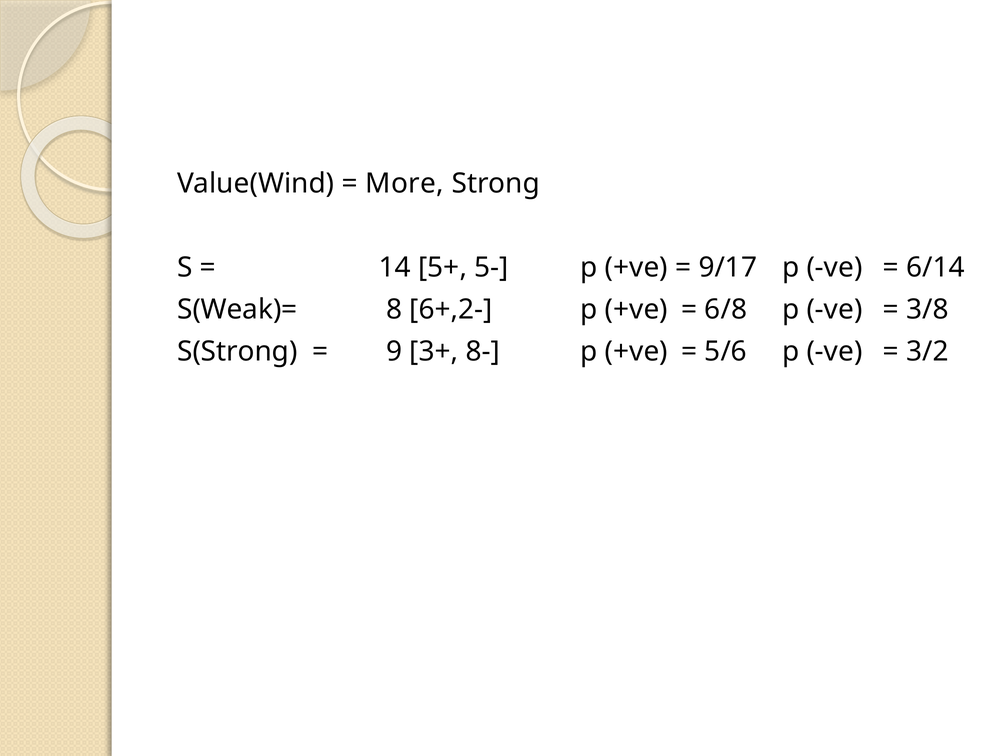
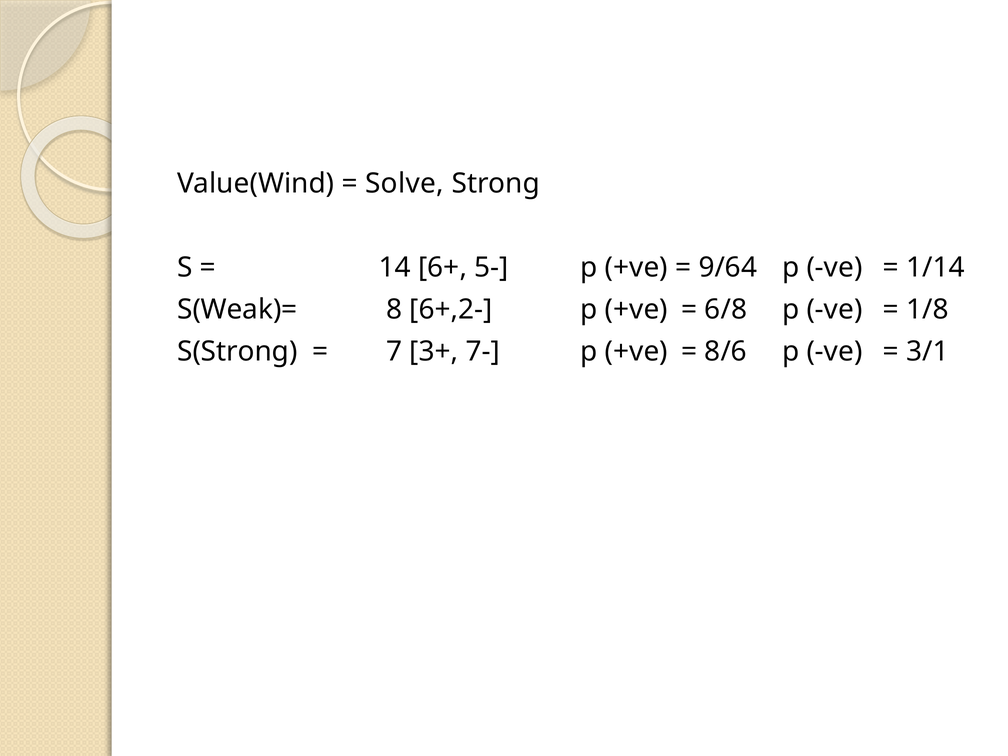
More: More -> Solve (405, 183)
5+: 5+ -> 6+ (443, 268)
9/17: 9/17 -> 9/64 (728, 268)
6/14: 6/14 -> 1/14 (935, 268)
3/8: 3/8 -> 1/8 (927, 310)
9: 9 -> 7 (394, 352)
8-: 8- -> 7- (483, 352)
5/6: 5/6 -> 8/6 (726, 352)
3/2: 3/2 -> 3/1 (927, 352)
